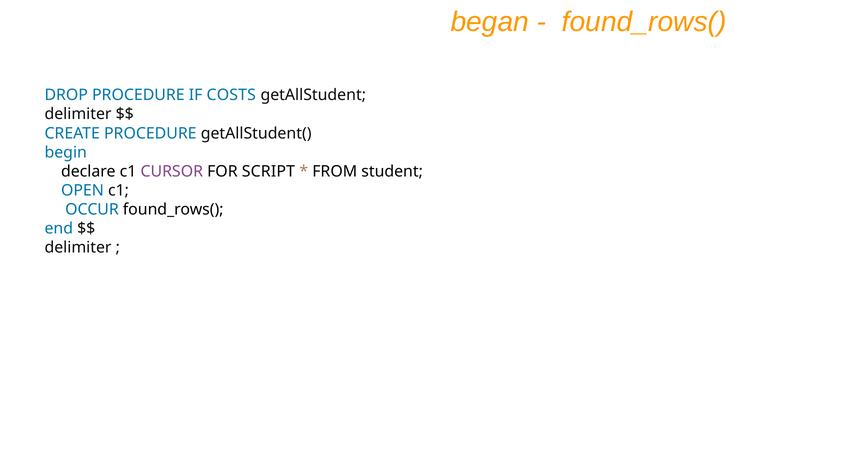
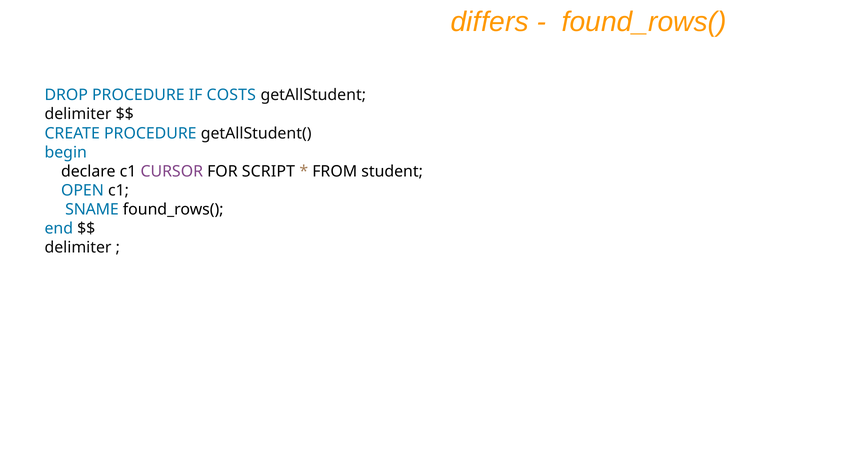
began: began -> differs (490, 22)
OCCUR: OCCUR -> SNAME (92, 210)
